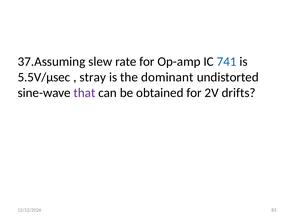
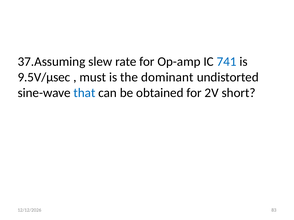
5.5V/µsec: 5.5V/µsec -> 9.5V/µsec (44, 77)
stray: stray -> must (93, 77)
that colour: purple -> blue (84, 93)
drifts: drifts -> short (239, 93)
